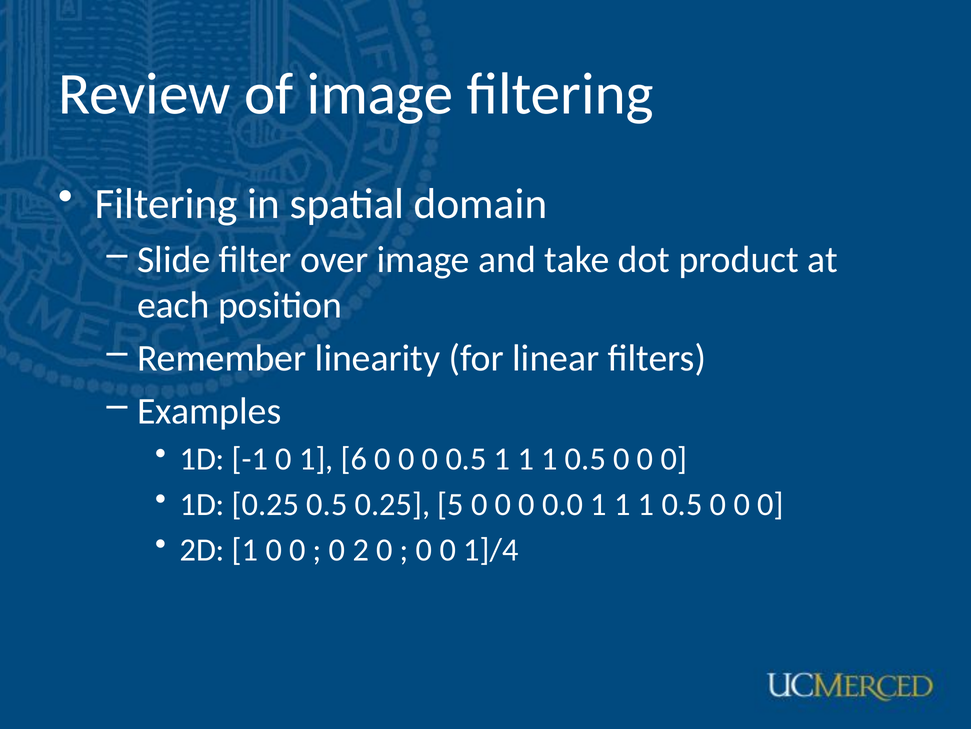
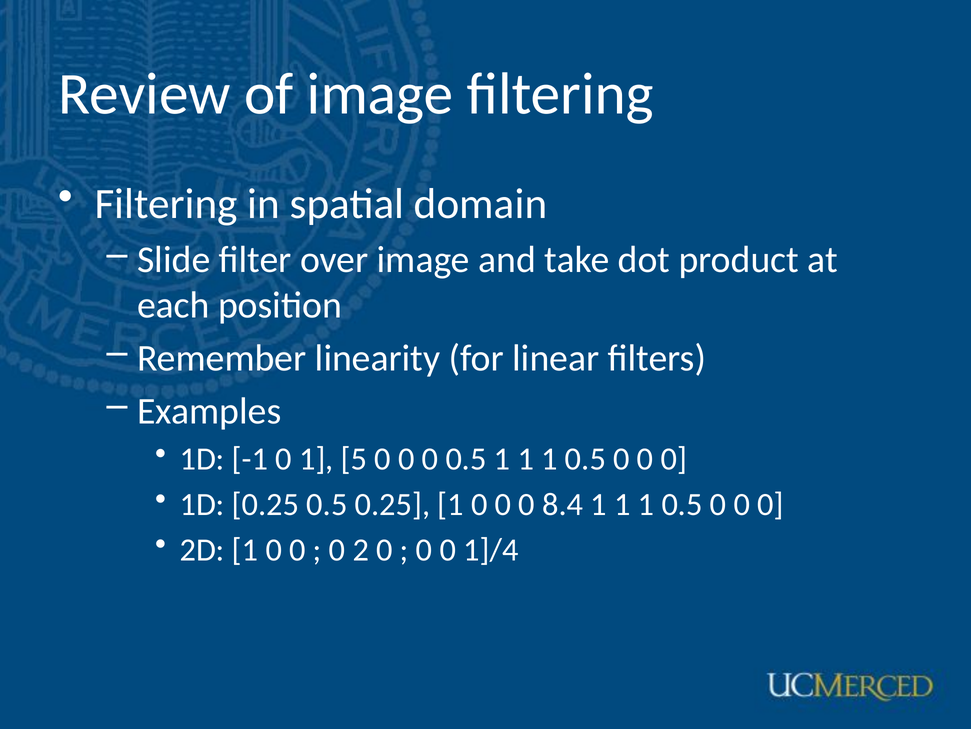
6: 6 -> 5 (354, 459)
0.25 5: 5 -> 1 (451, 504)
0.0: 0.0 -> 8.4 (563, 504)
